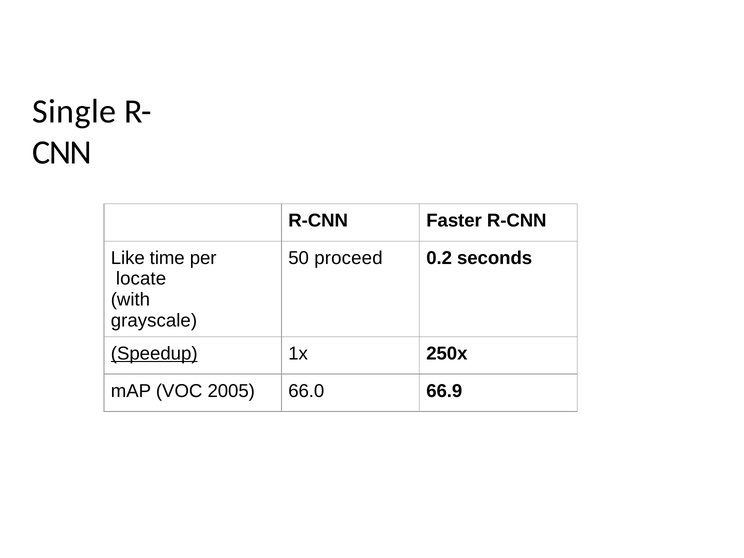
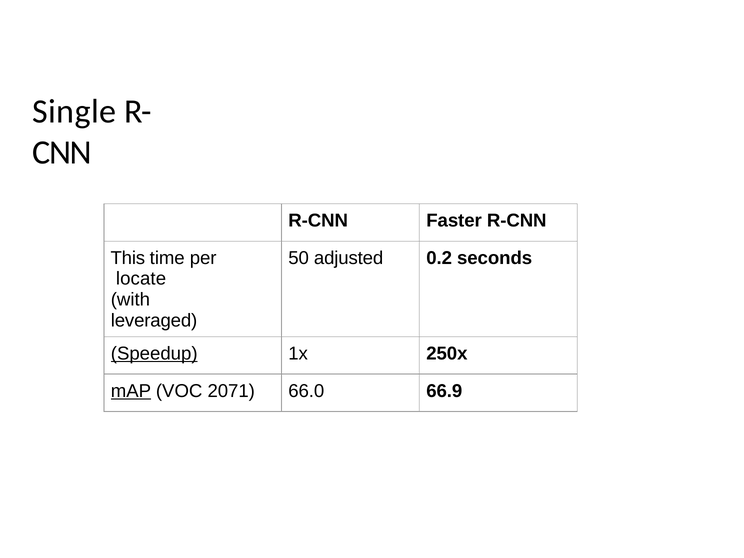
Like: Like -> This (128, 258)
proceed: proceed -> adjusted (349, 258)
grayscale: grayscale -> leveraged (154, 321)
mAP underline: none -> present (131, 391)
2005: 2005 -> 2071 (231, 391)
